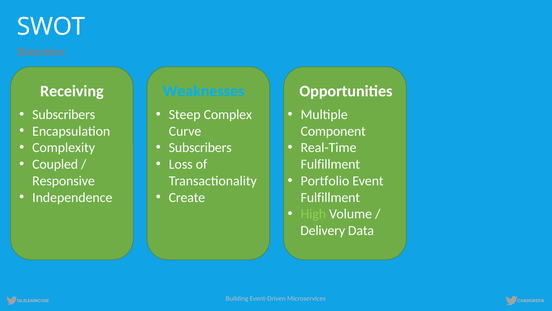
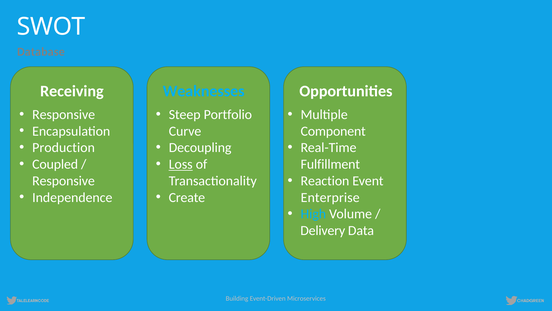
Detection: Detection -> Database (41, 52)
Subscribers: Subscribers -> Responsive (64, 114)
Complex: Complex -> Portfolio (228, 114)
Complexity: Complexity -> Production (64, 148)
Subscribers: Subscribers -> Decoupling (200, 148)
Loss underline: none -> present (181, 164)
Portfolio: Portfolio -> Reaction (325, 181)
Fulfillment: Fulfillment -> Enterprise (330, 197)
High colour: light green -> light blue (313, 214)
